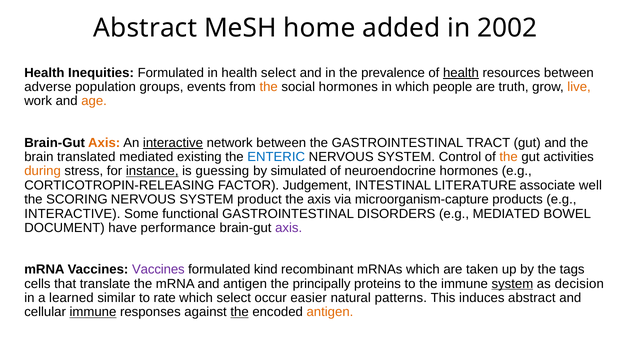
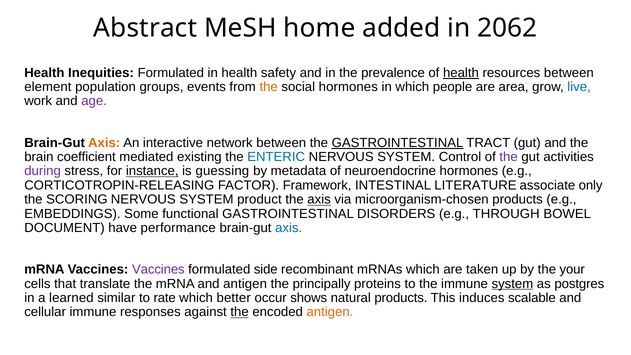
2002: 2002 -> 2062 (507, 28)
health select: select -> safety (279, 73)
adverse: adverse -> element (48, 87)
truth: truth -> area (514, 87)
live colour: orange -> blue (579, 87)
age colour: orange -> purple (94, 101)
interactive underline: present -> none (173, 143)
GASTROINTESTINAL underline: none -> present (398, 143)
translated: translated -> coefficient (86, 157)
the colour: orange -> purple (509, 157)
during colour: orange -> purple (43, 171)
simulated: simulated -> metadata (298, 171)
Judgement: Judgement -> Framework (317, 185)
well: well -> only (591, 185)
axis underline: none -> present (319, 199)
microorganism-capture: microorganism-capture -> microorganism-chosen (422, 199)
INTERACTIVE: INTERACTIVE -> EMBEDDINGS (72, 214)
e.g MEDIATED: MEDIATED -> THROUGH (506, 214)
axis colour: purple -> blue (289, 228)
kind: kind -> side (266, 269)
tags: tags -> your (572, 269)
decision: decision -> postgres (579, 284)
which select: select -> better (234, 298)
easier: easier -> shows (309, 298)
natural patterns: patterns -> products (401, 298)
induces abstract: abstract -> scalable (532, 298)
immune underline: present -> none (93, 312)
